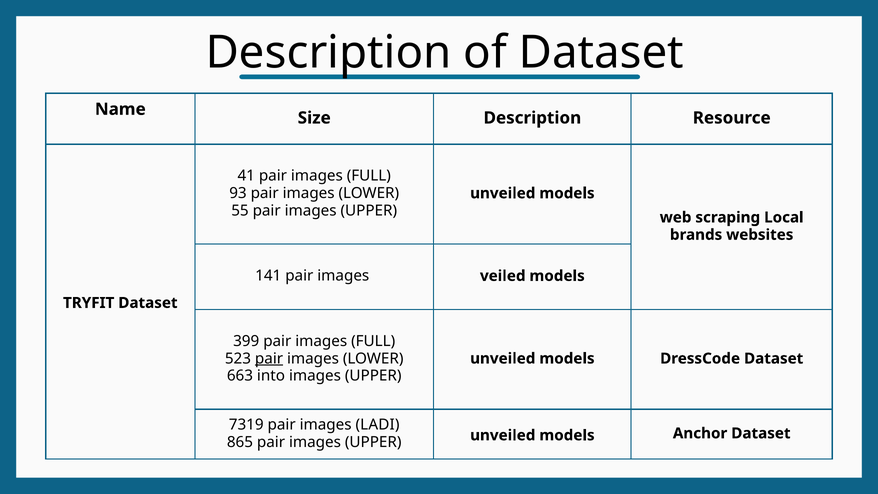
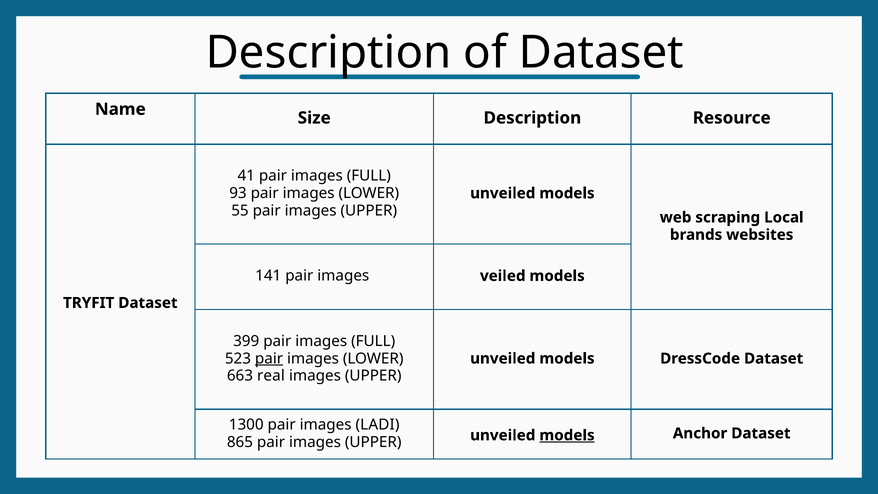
into: into -> real (271, 376)
7319: 7319 -> 1300 (246, 425)
models underline: none -> present (567, 435)
